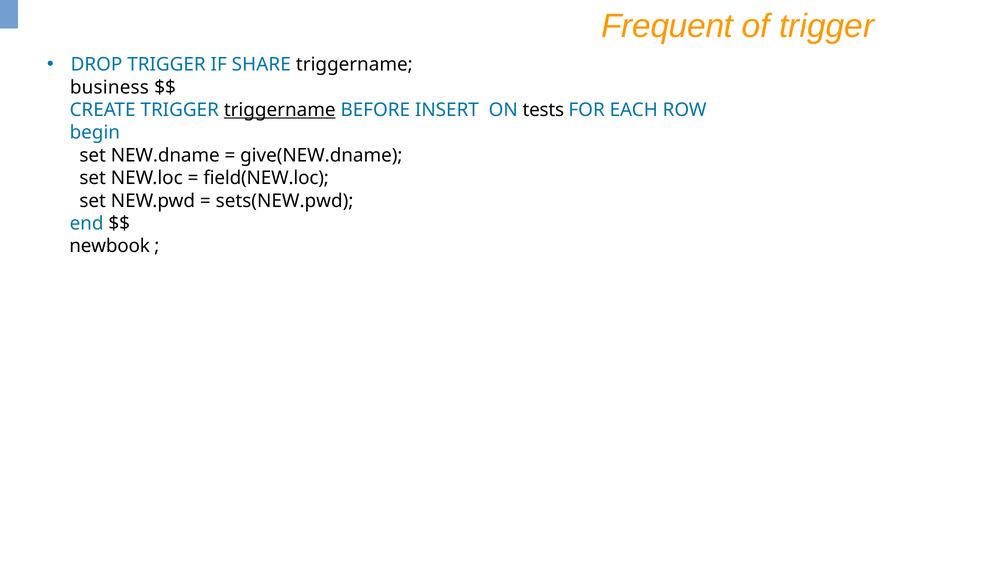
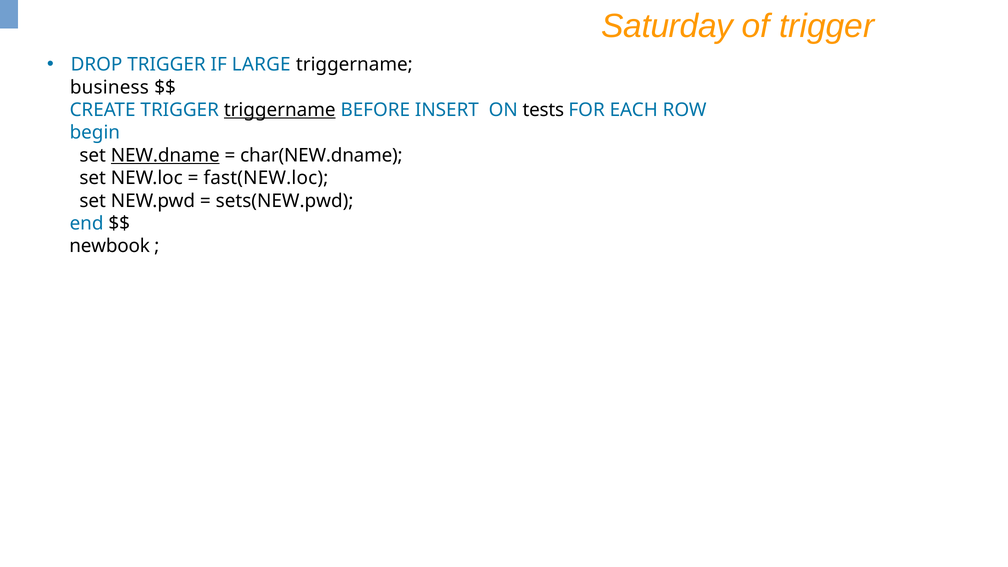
Frequent: Frequent -> Saturday (667, 26)
SHARE: SHARE -> LARGE (261, 65)
NEW.dname underline: none -> present (165, 155)
give(NEW.dname: give(NEW.dname -> char(NEW.dname (321, 155)
field(NEW.loc: field(NEW.loc -> fast(NEW.loc (266, 178)
